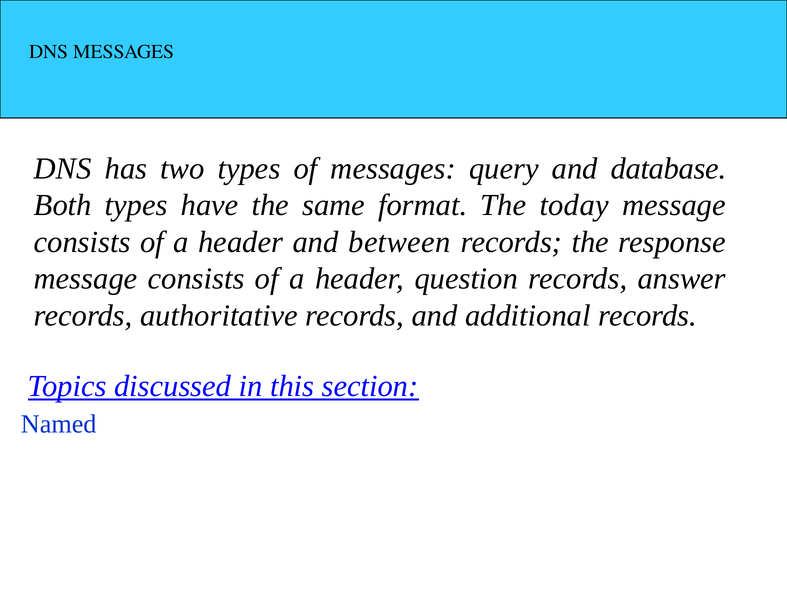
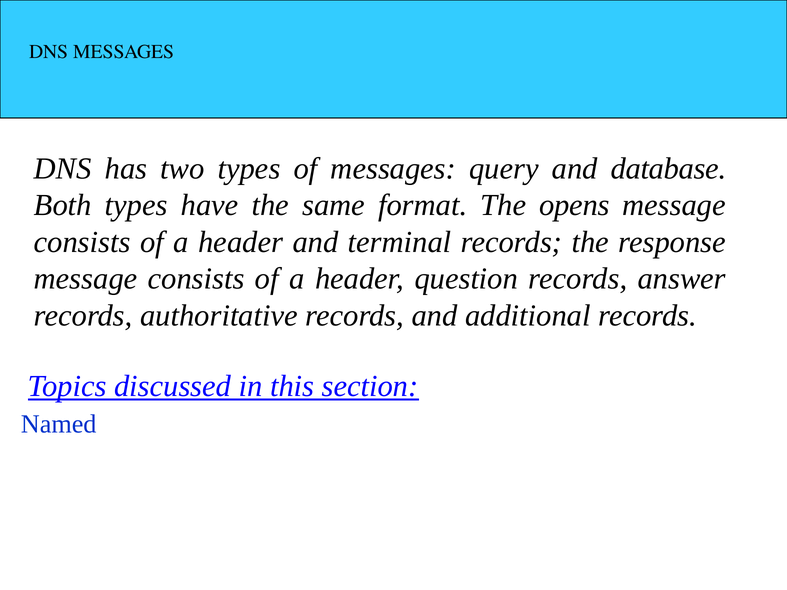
today: today -> opens (574, 205)
between: between -> terminal (400, 242)
